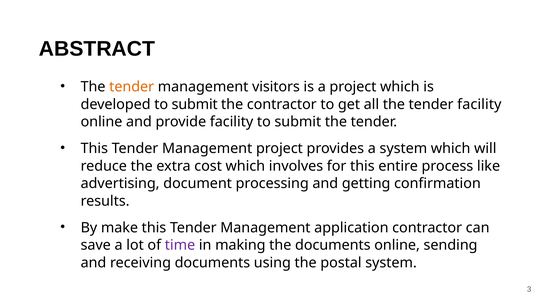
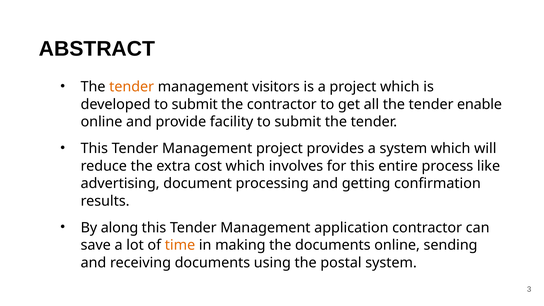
tender facility: facility -> enable (479, 104)
make: make -> along (120, 228)
time colour: purple -> orange (180, 245)
